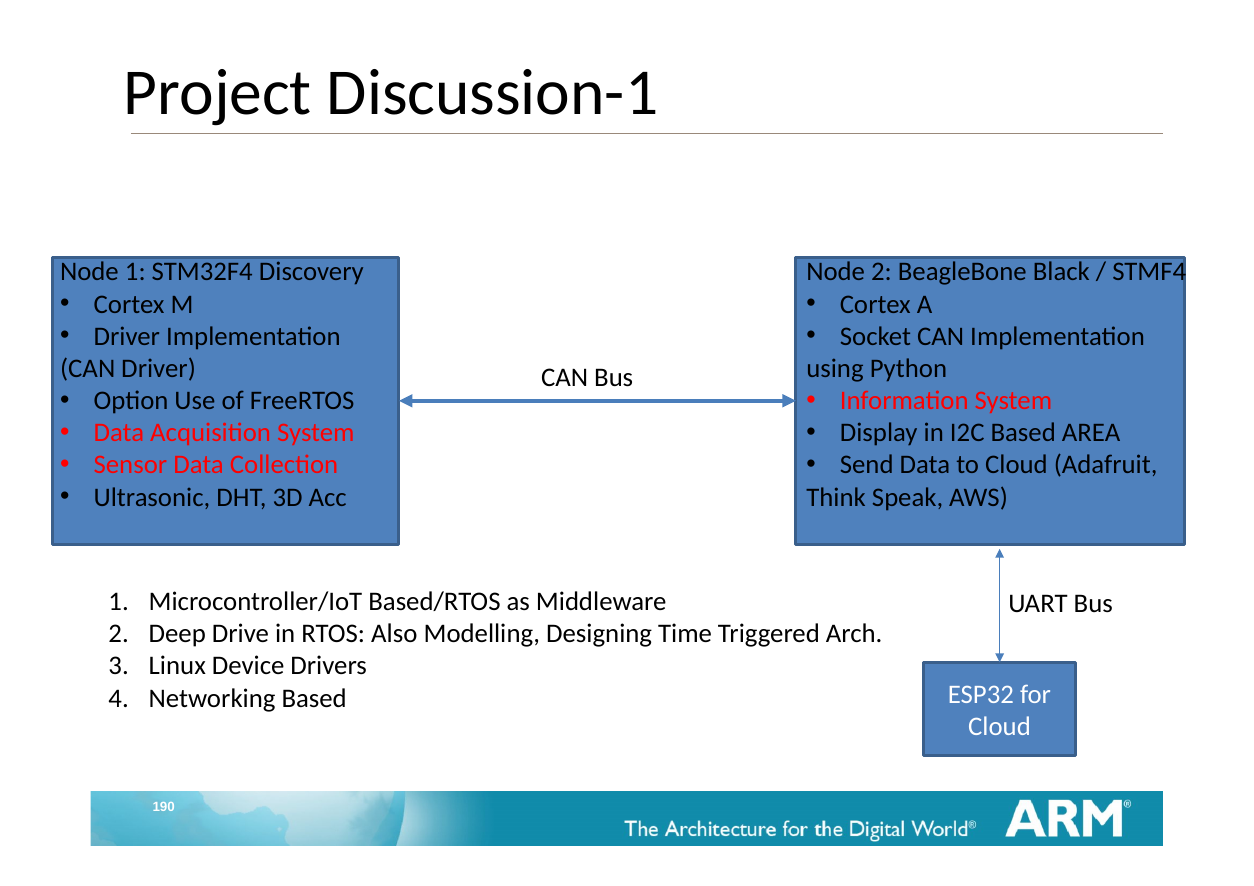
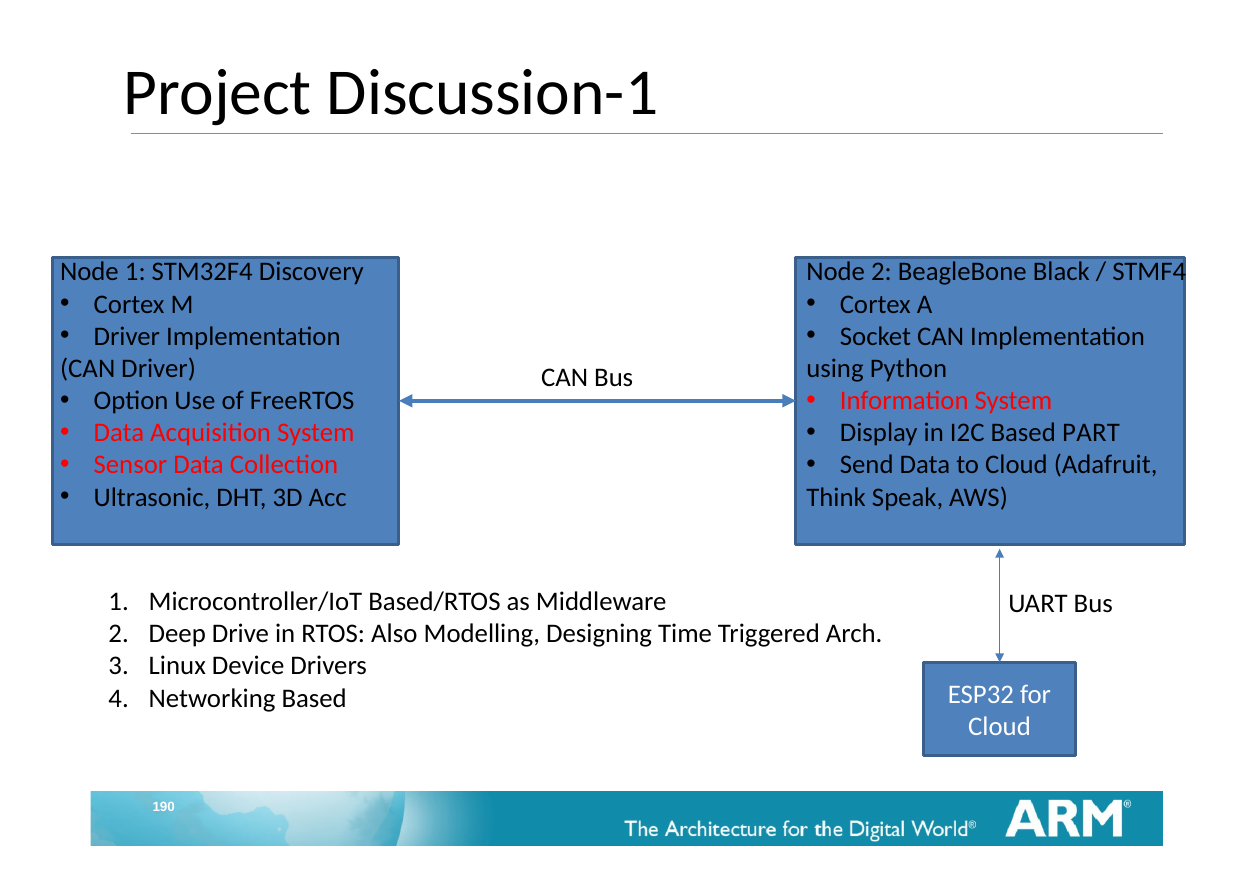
AREA: AREA -> PART (1091, 433)
